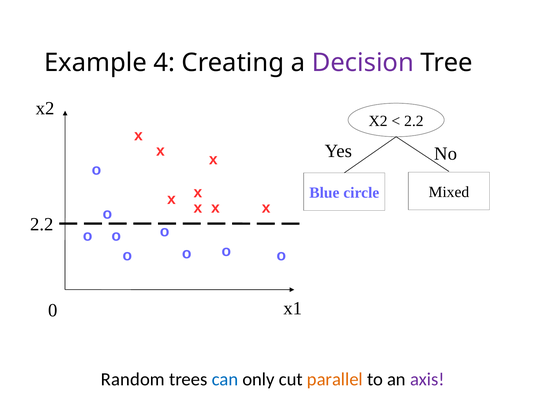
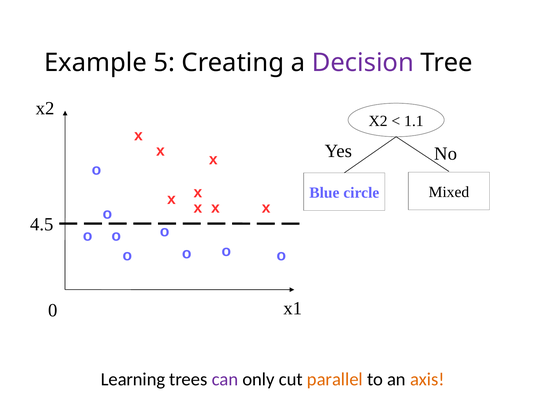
4: 4 -> 5 (164, 63)
2.2: 2.2 -> 1.1 (414, 121)
2.2: 2.2 -> 4.5 (42, 225)
Random: Random -> Learning (133, 380)
can colour: blue -> purple (225, 380)
axis colour: purple -> orange (427, 380)
